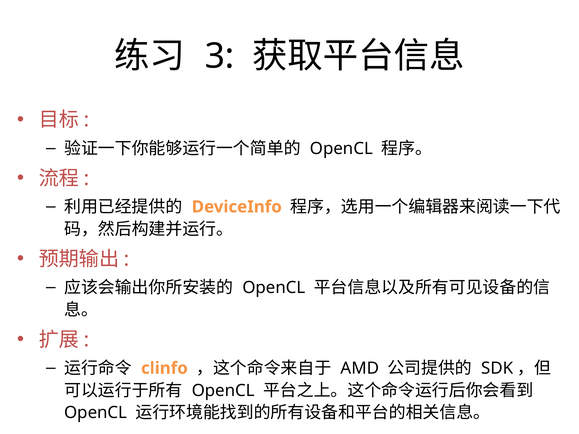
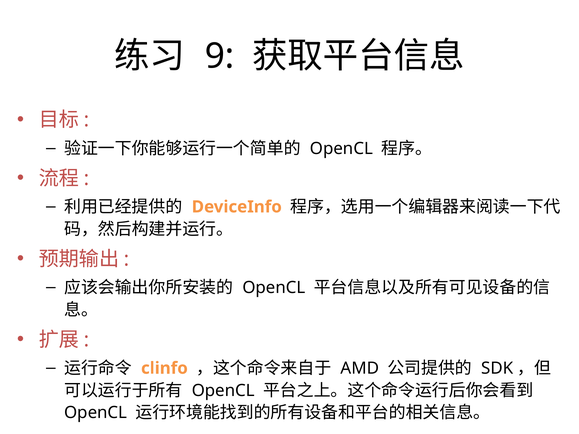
3: 3 -> 9 (220, 56)
